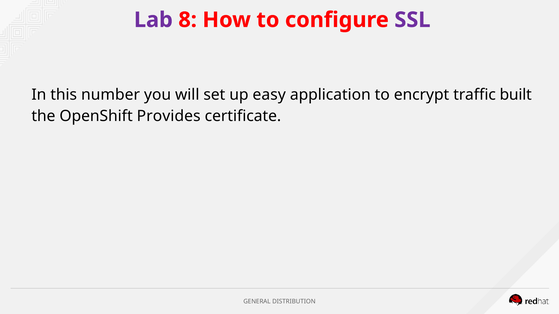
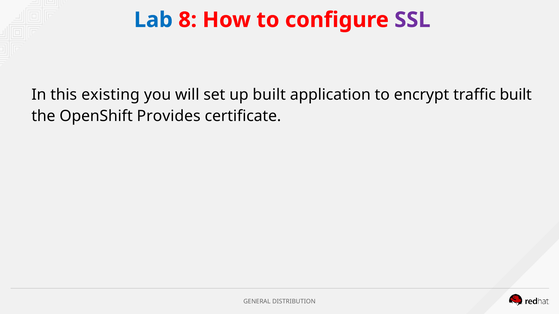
Lab colour: purple -> blue (153, 20)
number: number -> existing (111, 95)
up easy: easy -> built (269, 95)
